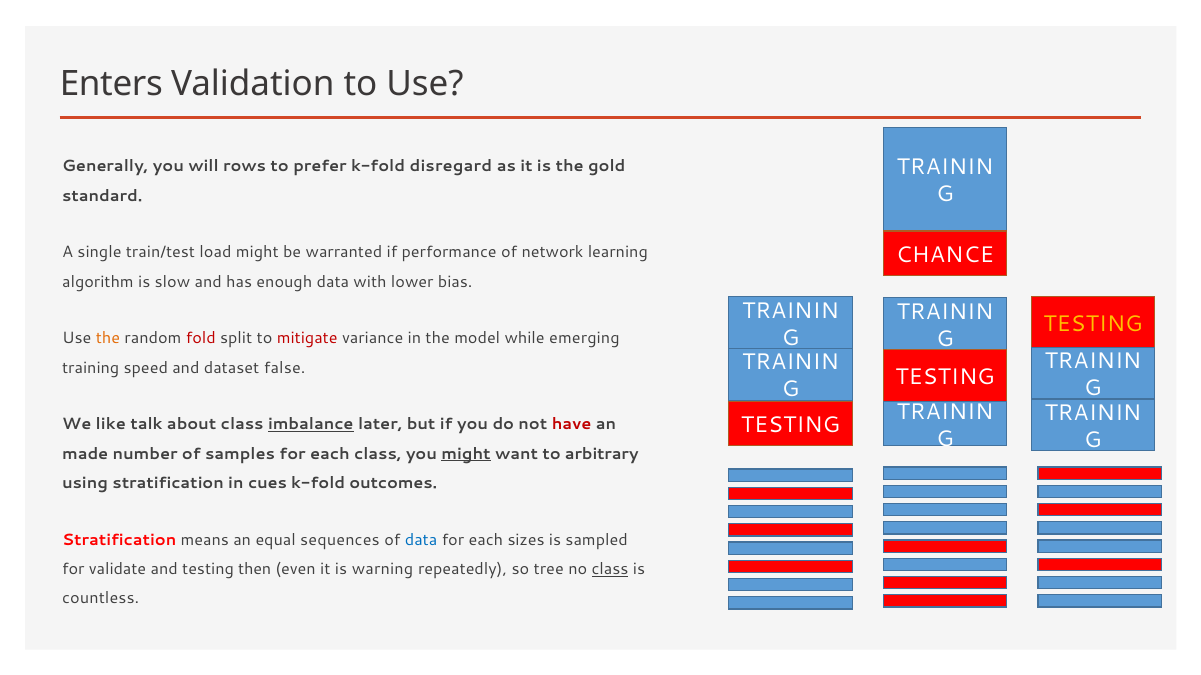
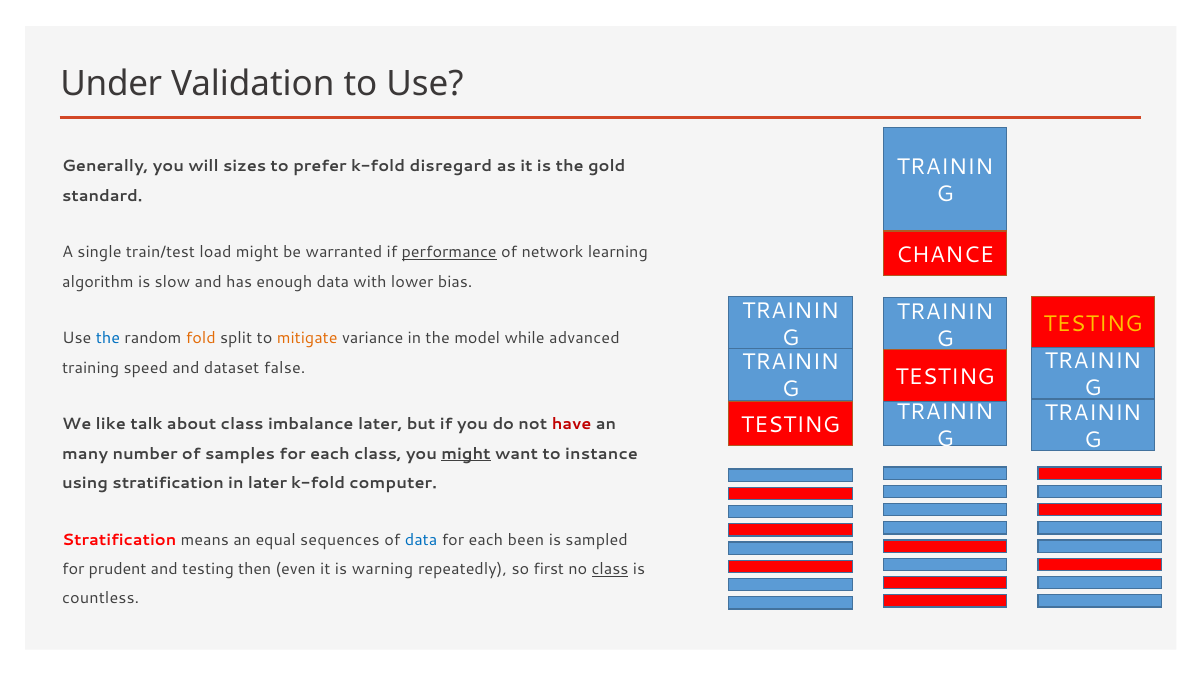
Enters: Enters -> Under (111, 84)
rows: rows -> sizes (245, 167)
performance underline: none -> present (449, 253)
the colour: orange -> blue (108, 339)
fold colour: red -> orange (201, 339)
mitigate colour: red -> orange (307, 339)
emerging: emerging -> advanced (584, 339)
imbalance underline: present -> none (311, 425)
made: made -> many (85, 454)
arbitrary: arbitrary -> instance (602, 454)
in cues: cues -> later (267, 483)
outcomes: outcomes -> computer (393, 483)
sizes: sizes -> been (526, 540)
validate: validate -> prudent (118, 570)
tree: tree -> first (549, 570)
